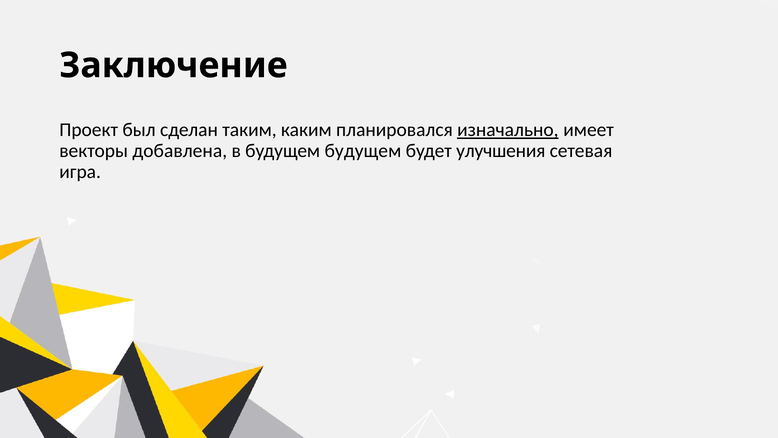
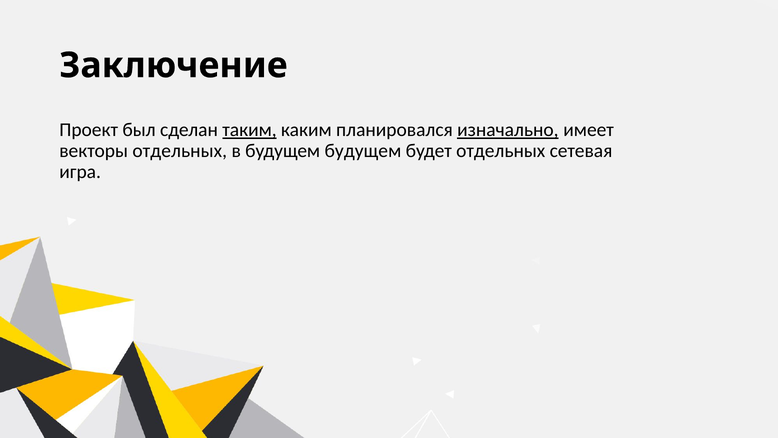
таким underline: none -> present (249, 130)
векторы добавлена: добавлена -> отдельных (180, 151)
будет улучшения: улучшения -> отдельных (501, 151)
